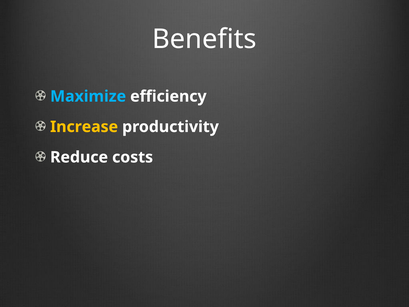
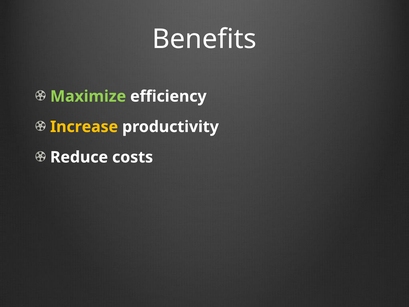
Maximize colour: light blue -> light green (88, 96)
